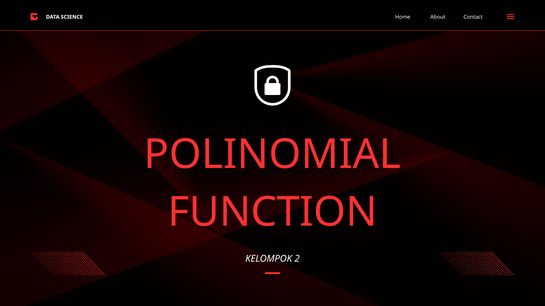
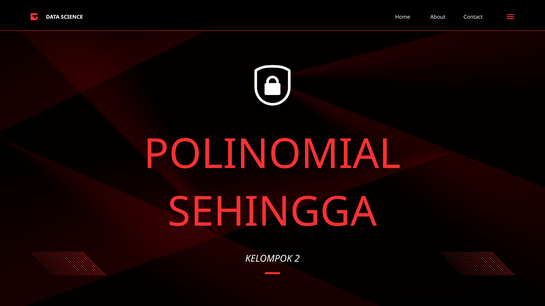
FUNCTION: FUNCTION -> SEHINGGA (272, 213)
